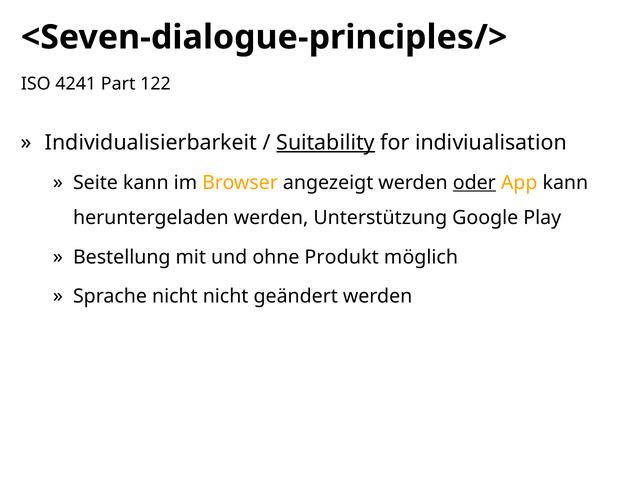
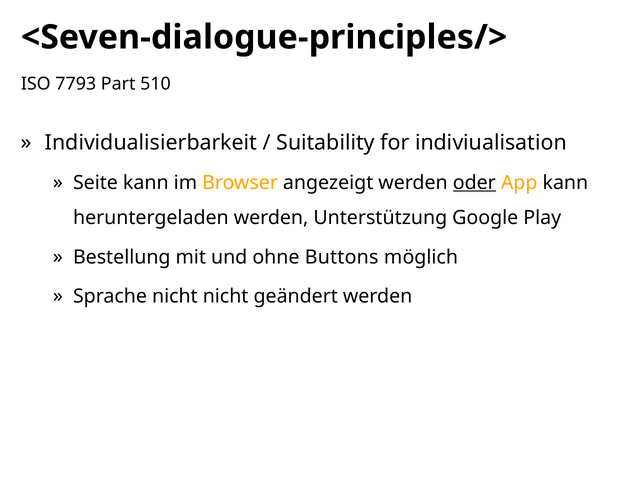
4241: 4241 -> 7793 (76, 84)
122: 122 -> 510 (156, 84)
Suitability underline: present -> none (326, 143)
Produkt: Produkt -> Buttons (342, 257)
